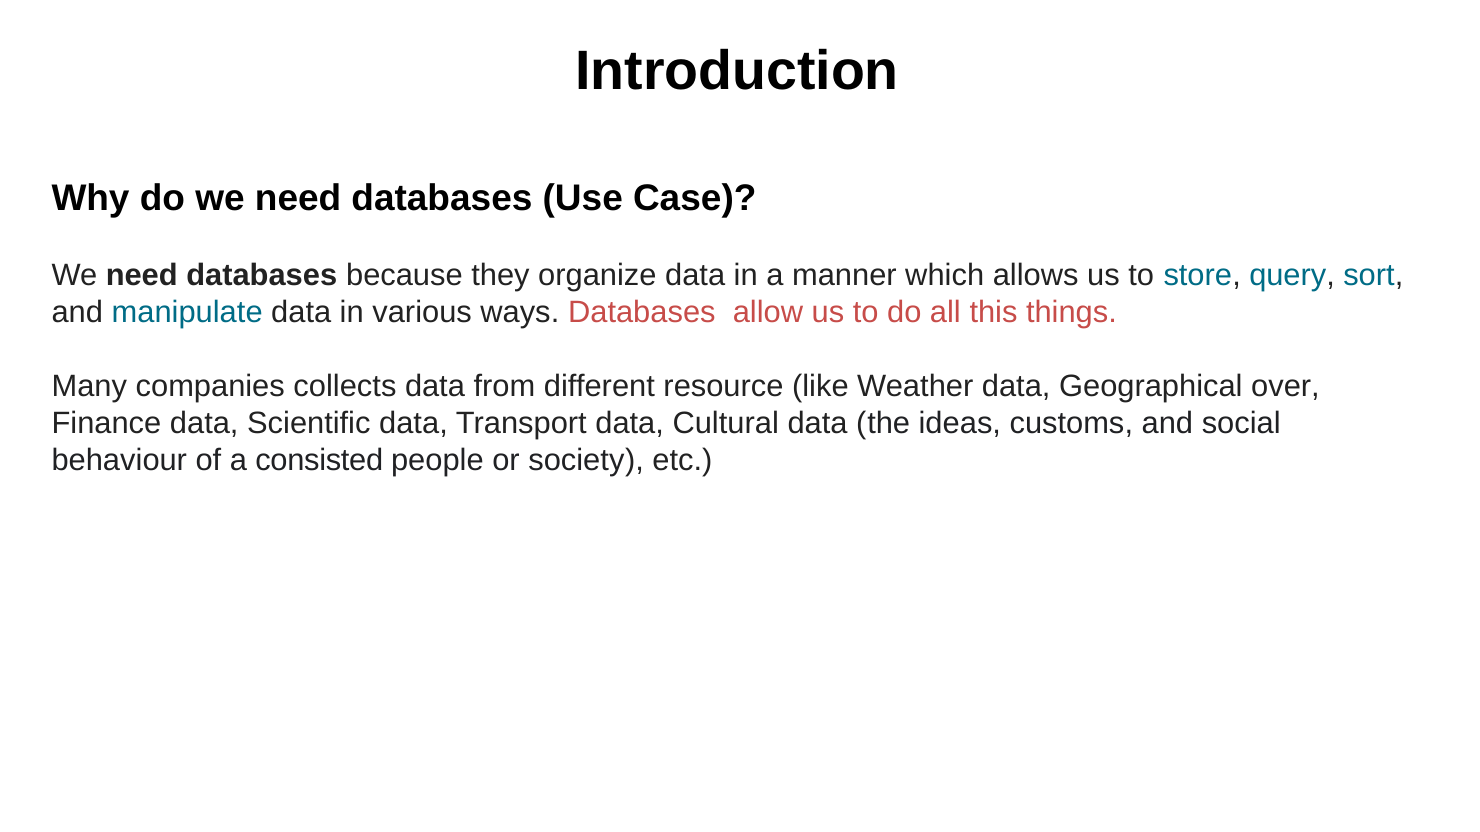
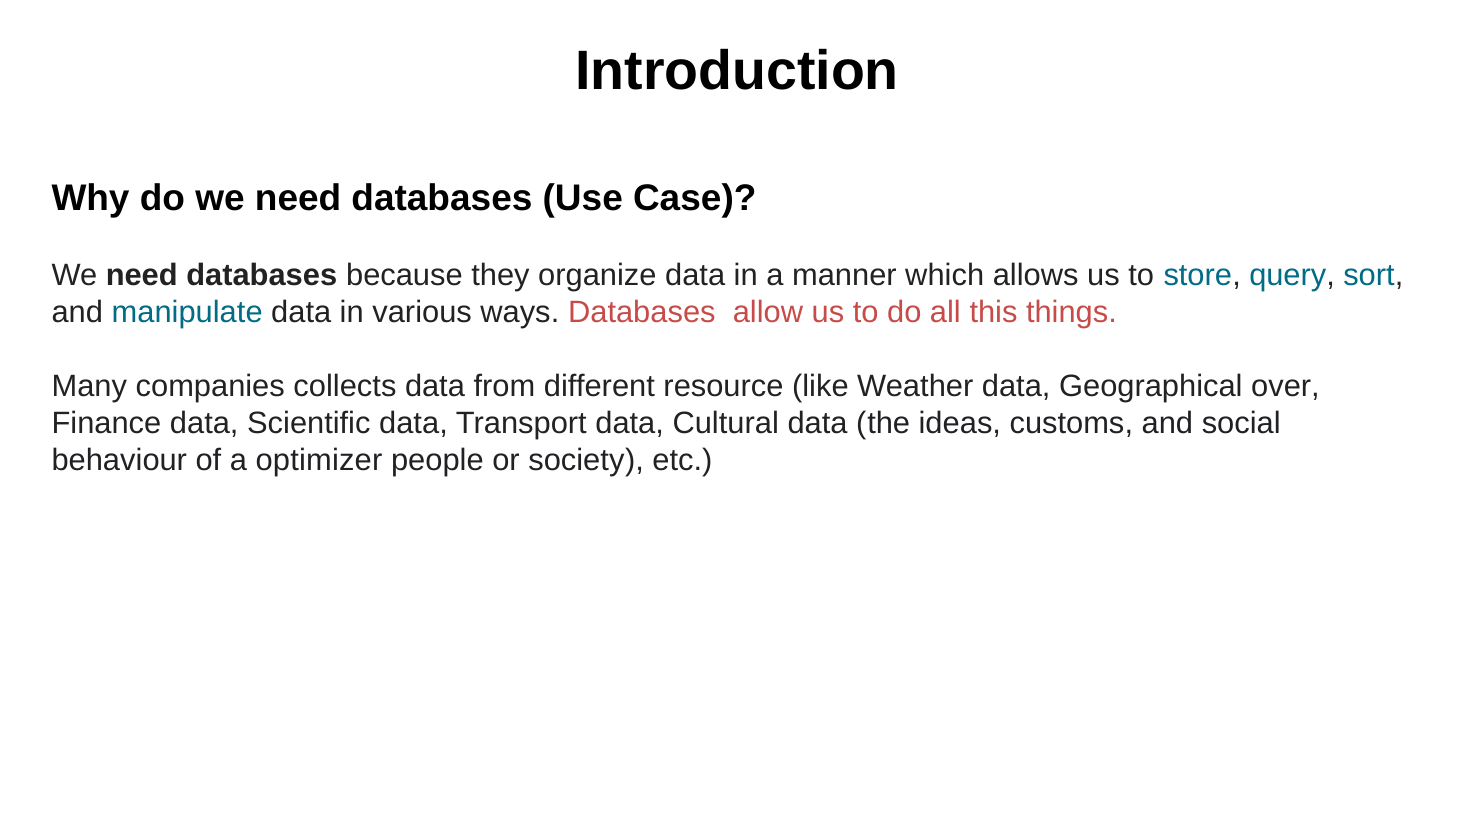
consisted: consisted -> optimizer (319, 460)
